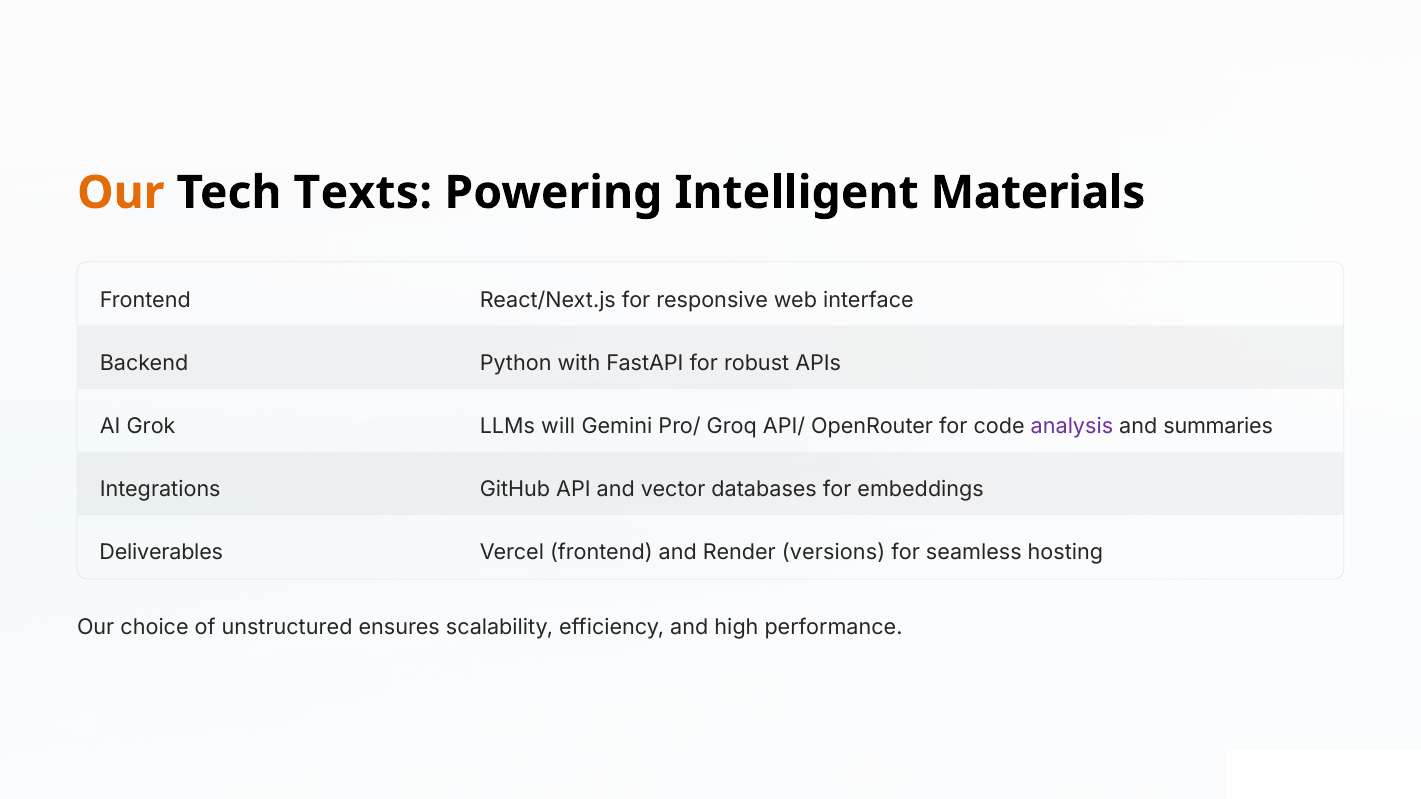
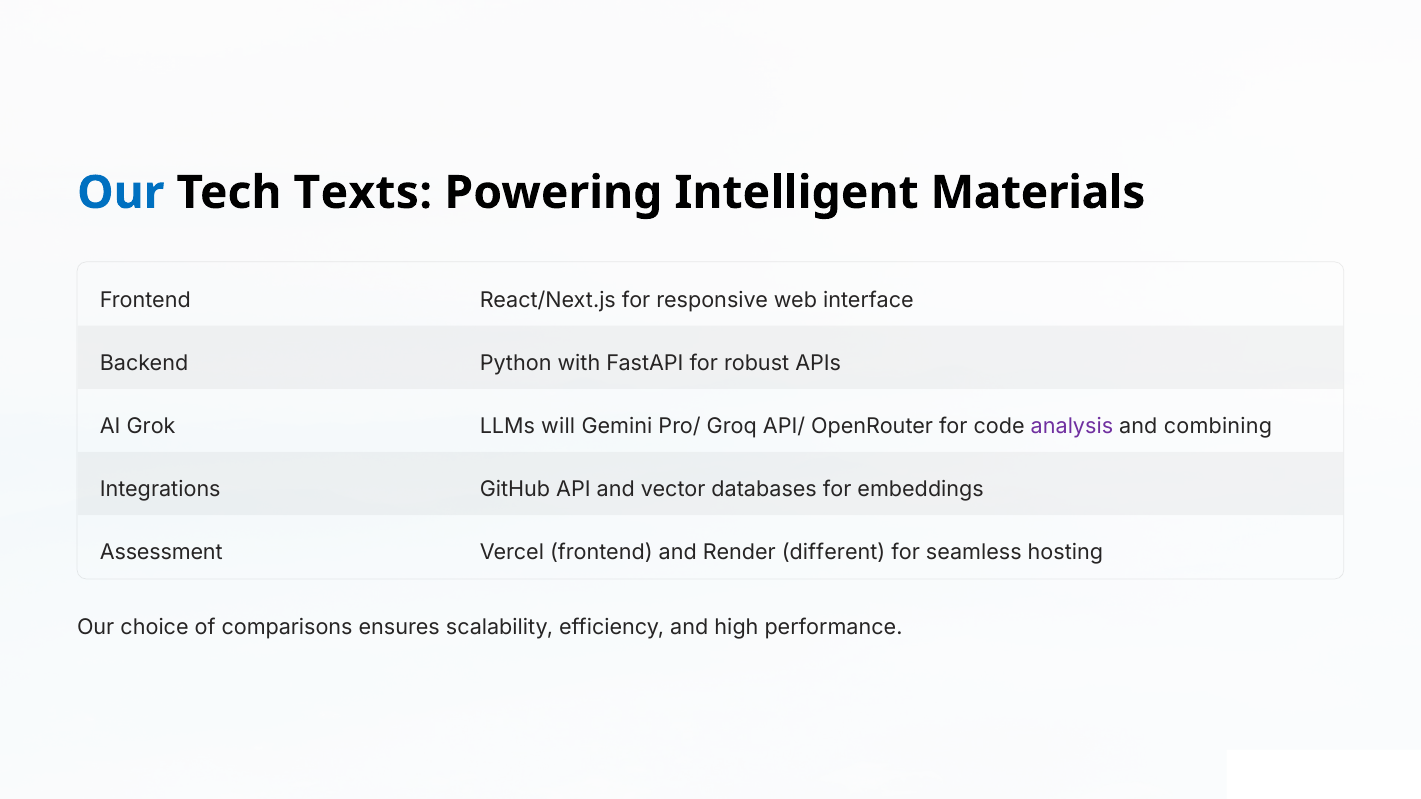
Our colour: orange -> blue (121, 193)
summaries: summaries -> combining (1218, 427)
Deliverables: Deliverables -> Assessment (161, 553)
versions: versions -> different (834, 553)
unstructured: unstructured -> comparisons (287, 628)
